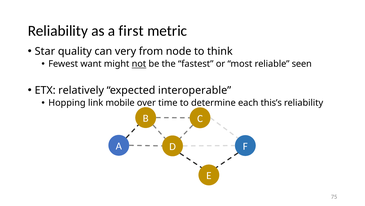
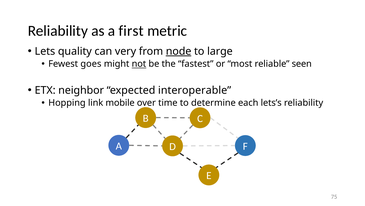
Star: Star -> Lets (45, 51)
node underline: none -> present (179, 51)
think: think -> large (220, 51)
want: want -> goes (91, 64)
relatively: relatively -> neighbor (81, 90)
this’s: this’s -> lets’s (271, 103)
